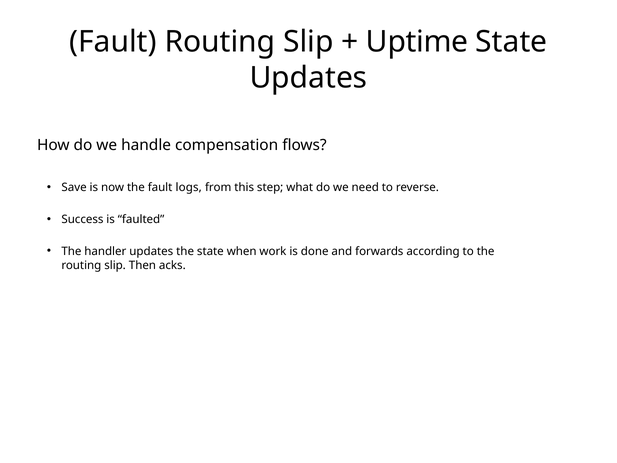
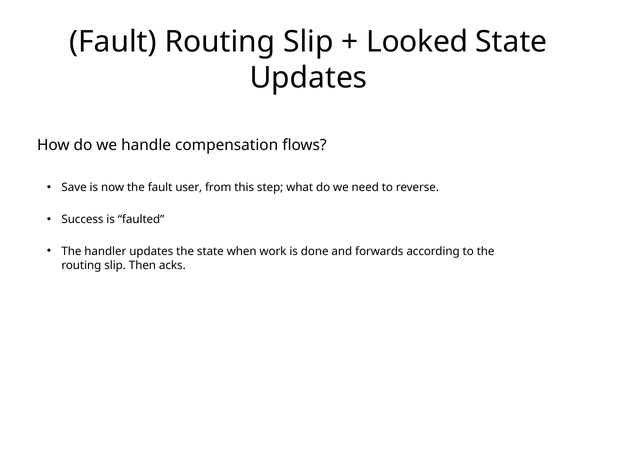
Uptime: Uptime -> Looked (417, 42)
logs: logs -> user (189, 187)
